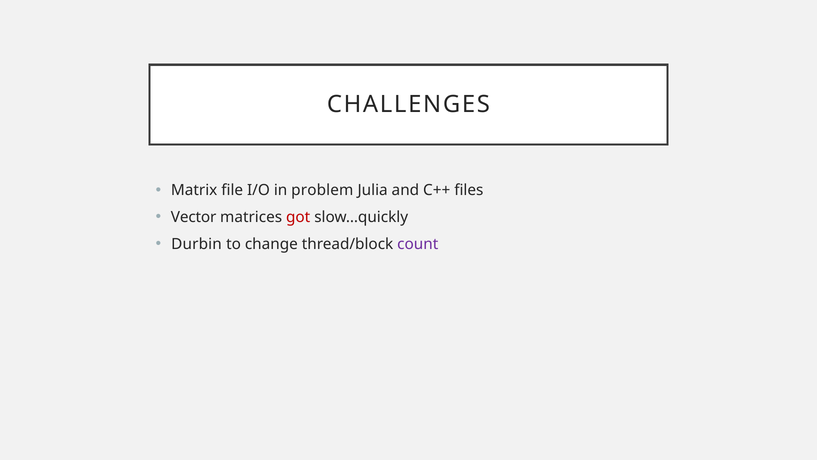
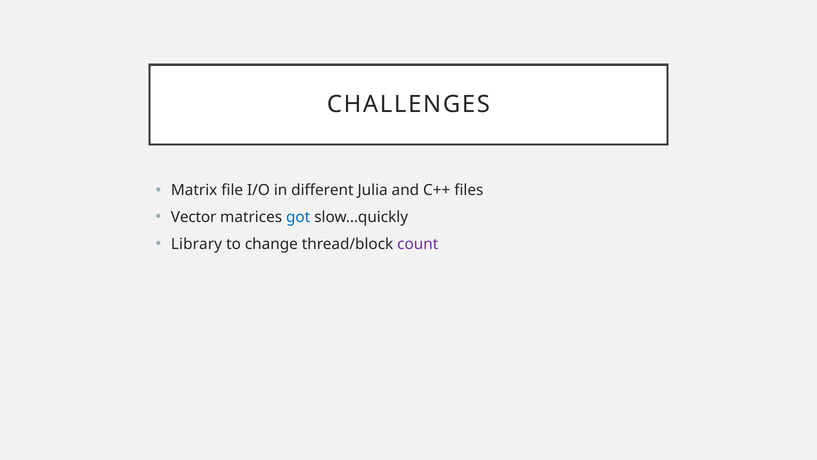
problem: problem -> different (322, 190)
got colour: red -> blue (298, 217)
Durbin: Durbin -> Library (197, 244)
